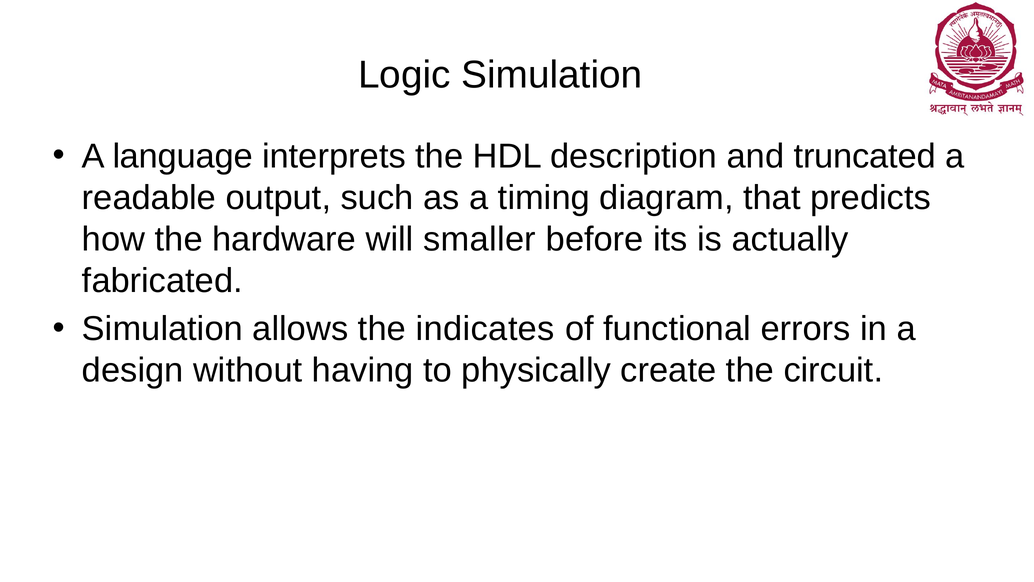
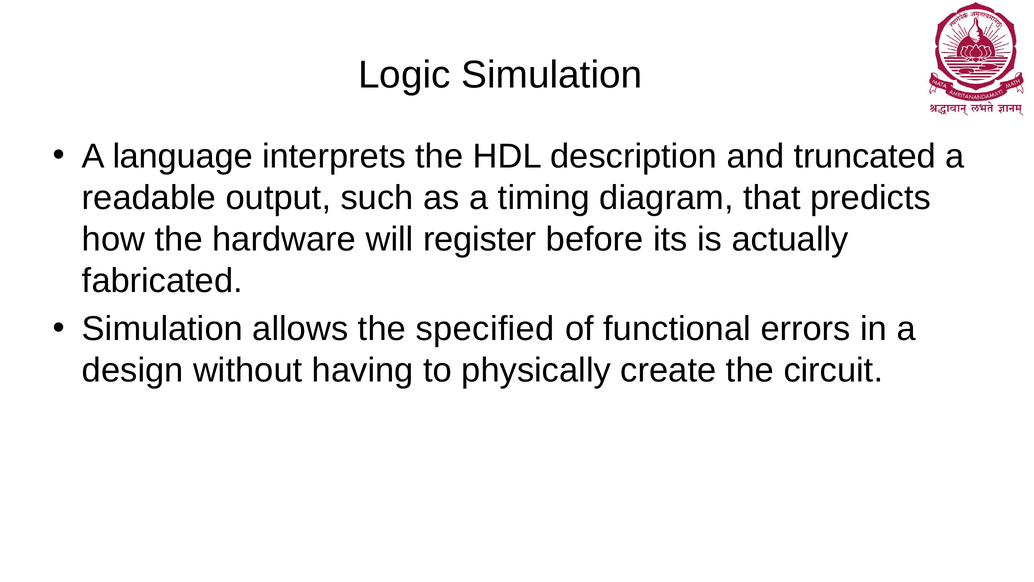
smaller: smaller -> register (480, 239)
indicates: indicates -> specified (485, 329)
